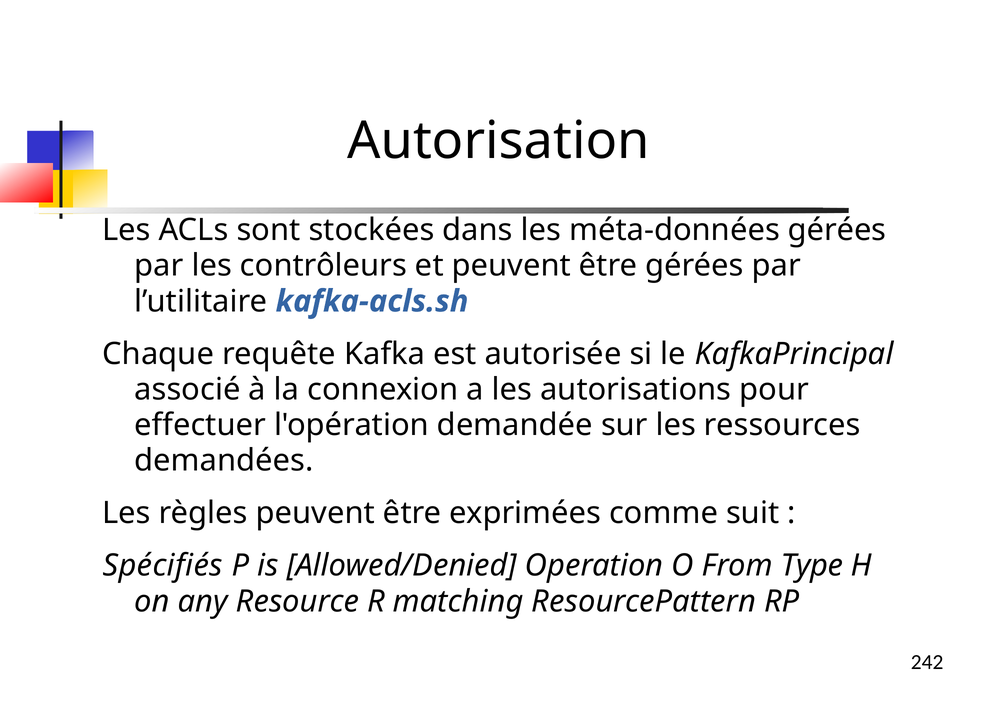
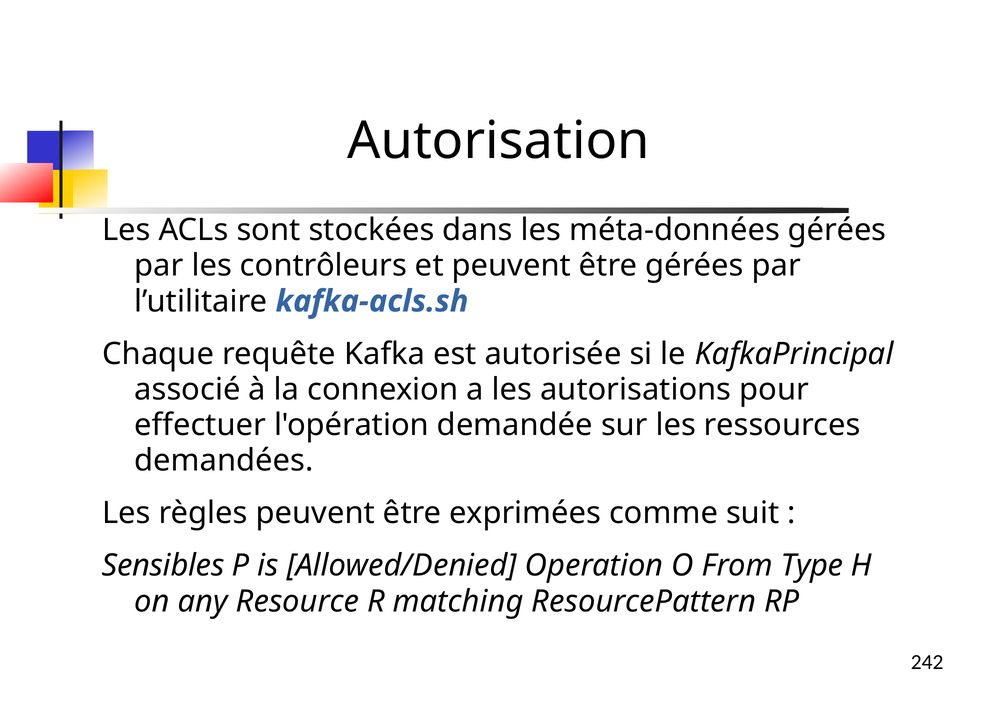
Spécifiés: Spécifiés -> Sensibles (163, 566)
